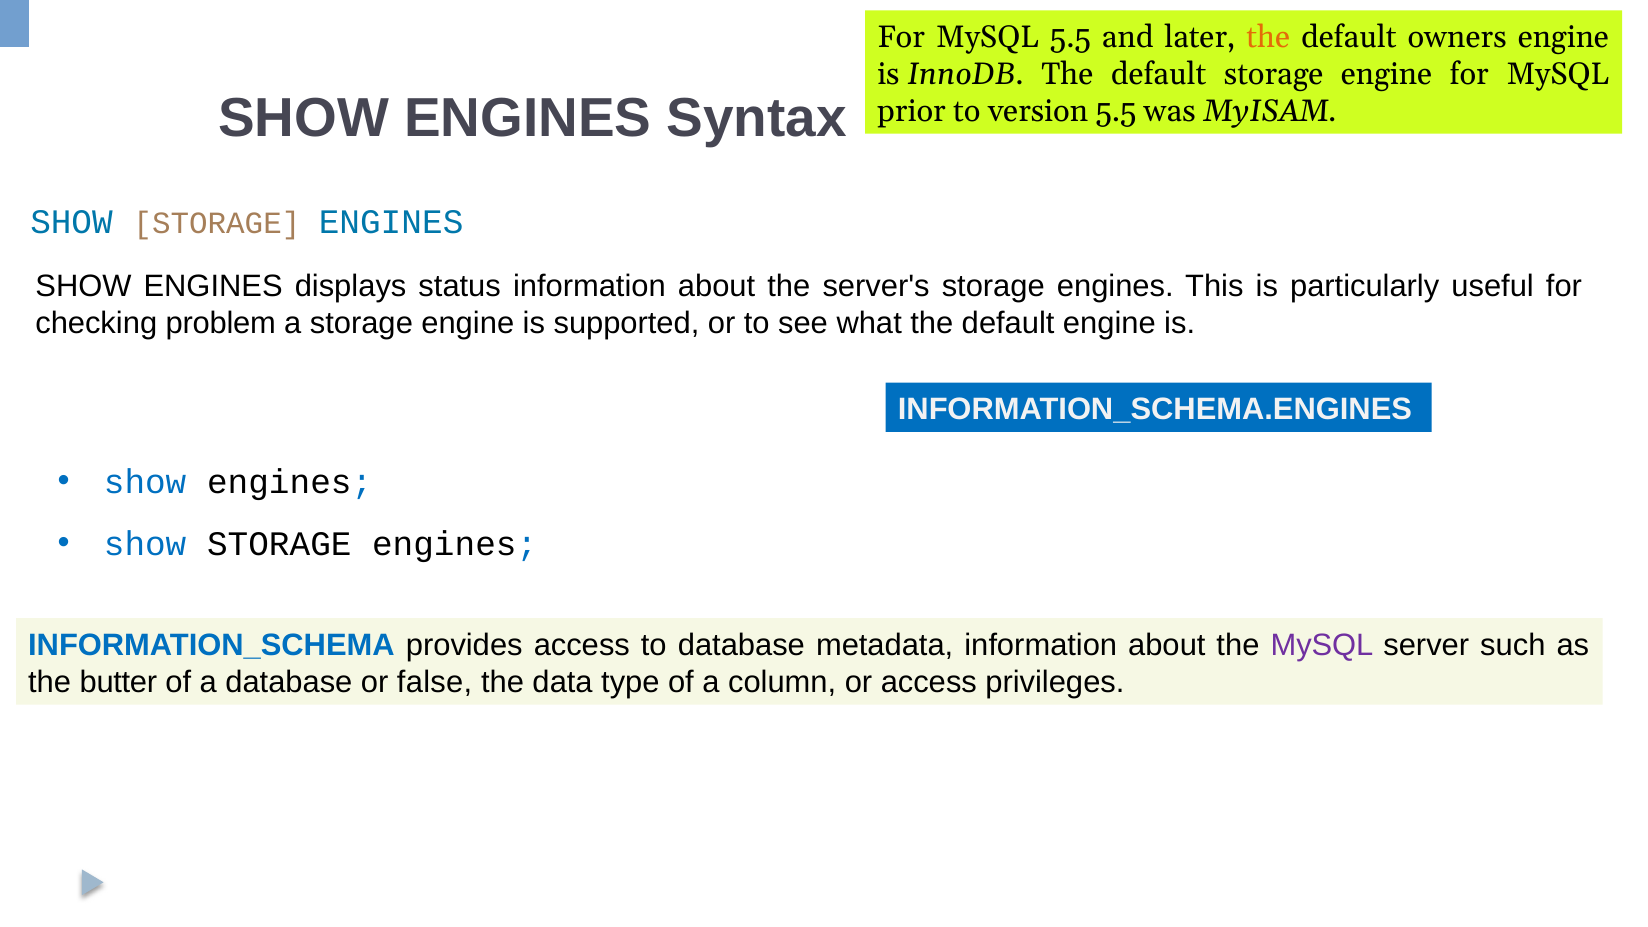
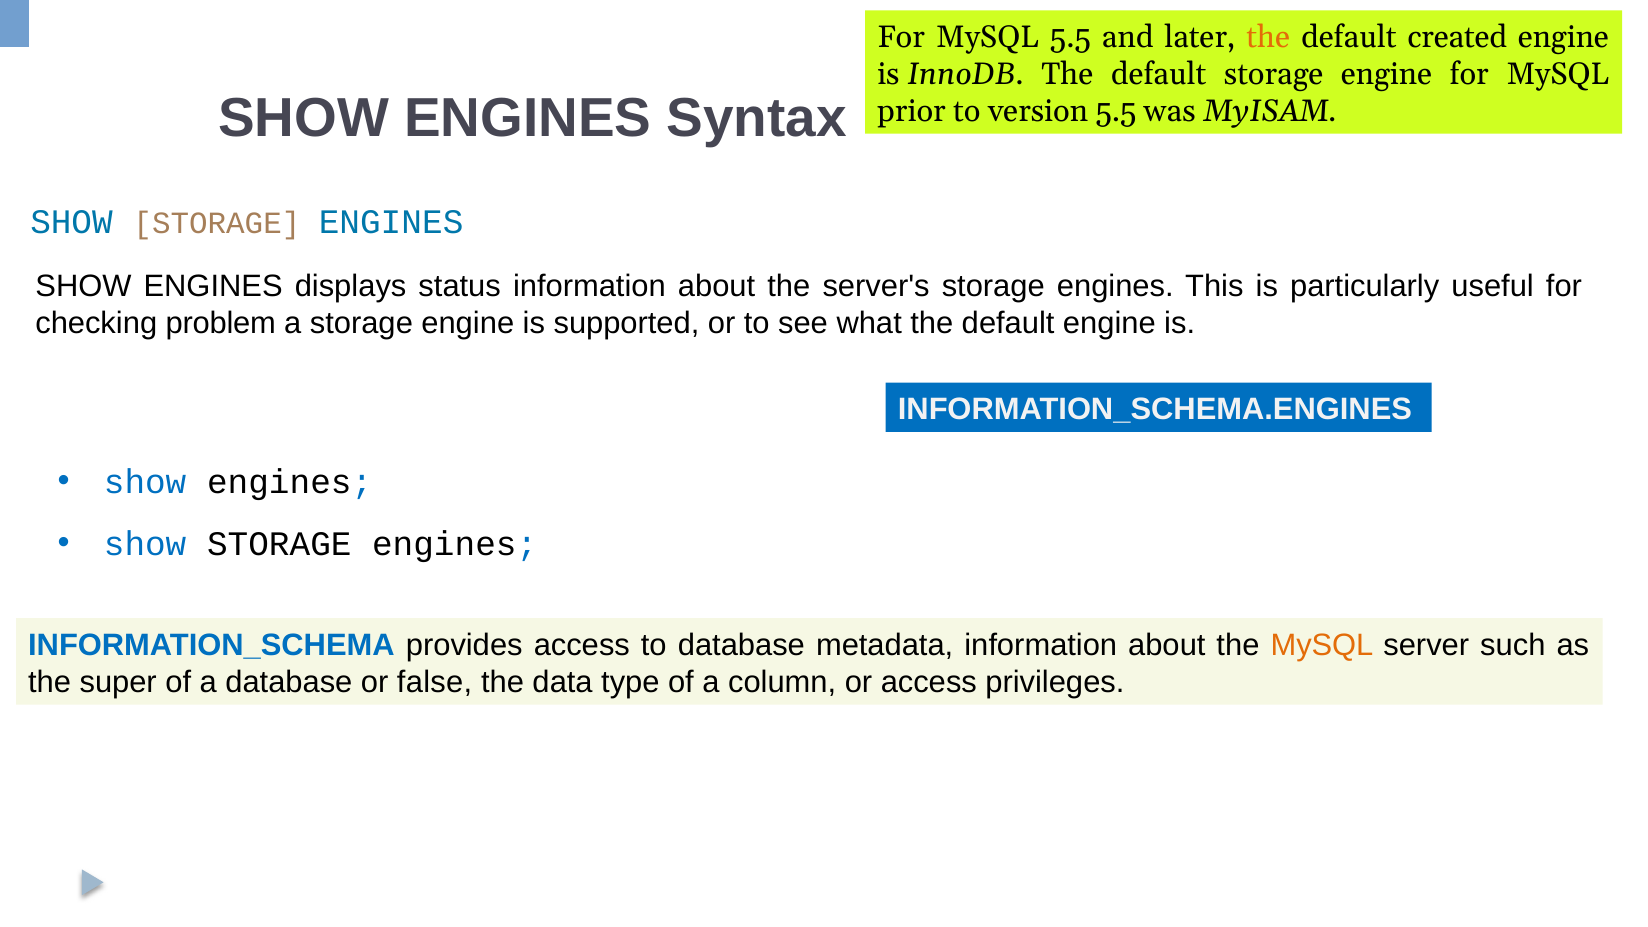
owners: owners -> created (1457, 37)
MySQL colour: purple -> orange (1322, 645)
butter: butter -> super (118, 682)
